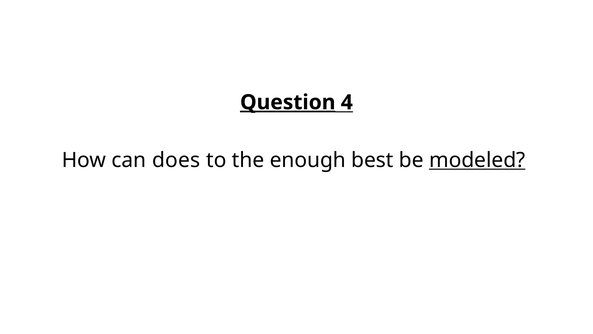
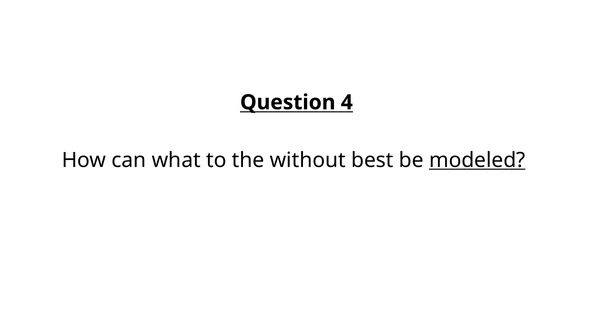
Question underline: present -> none (288, 102)
does: does -> what (176, 160)
enough: enough -> without (308, 160)
